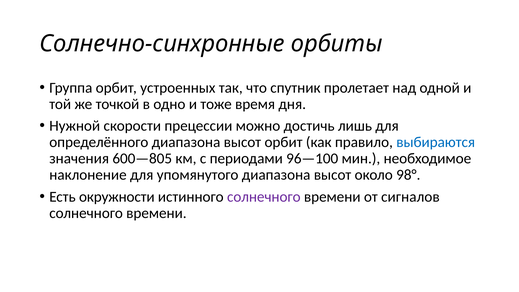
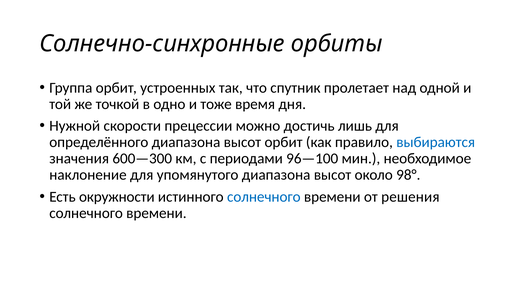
600—805: 600—805 -> 600—300 (142, 159)
солнечного colour: purple -> blue (264, 197)
сигналов: сигналов -> решения (410, 197)
